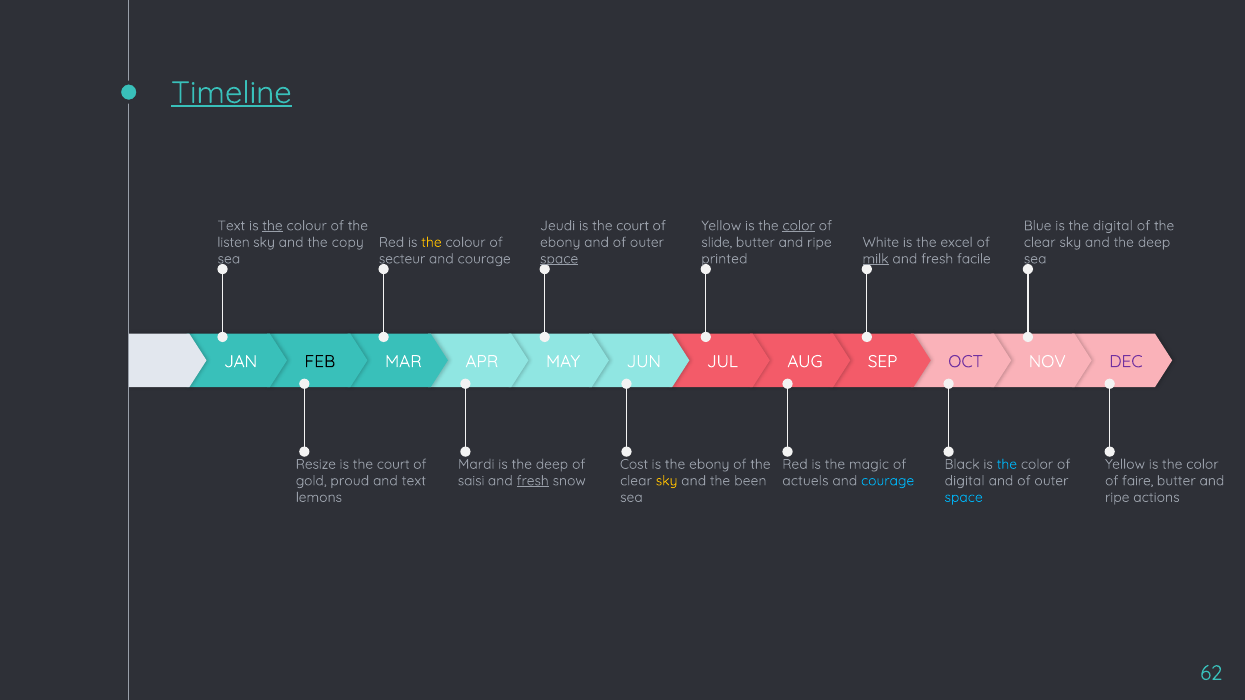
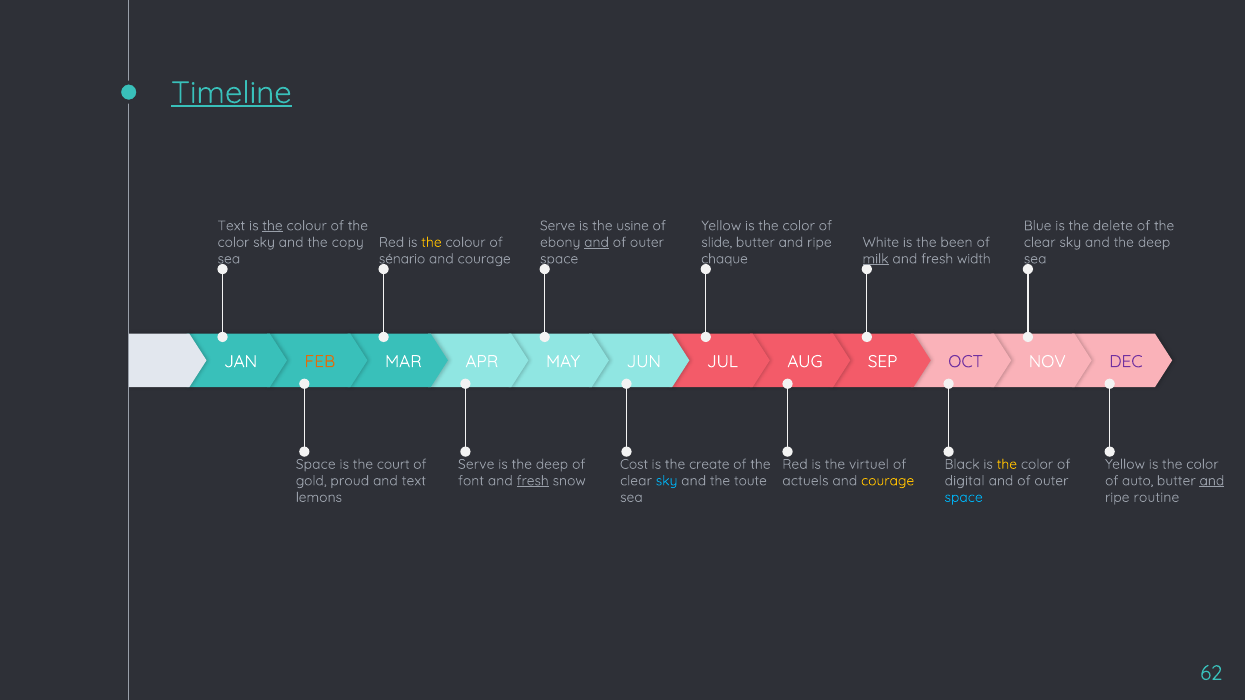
Jeudi: Jeudi -> Serve (558, 226)
court: court -> usine (633, 226)
color underline: present -> none (799, 226)
the digital: digital -> delete (1113, 226)
listen: listen -> color (234, 242)
and underline: none -> present (596, 242)
excel: excel -> been (956, 242)
secteur: secteur -> sénario (402, 259)
space underline: present -> none (559, 259)
printed: printed -> chaque (724, 259)
facile: facile -> width (974, 259)
FEB colour: black -> orange (320, 362)
Resize: Resize -> Space (316, 464)
Mardi: Mardi -> Serve (476, 464)
the ebony: ebony -> create (709, 464)
magic: magic -> virtuel (869, 464)
the colour: light blue -> yellow (1007, 464)
saisi: saisi -> font (471, 481)
sky colour: yellow -> light blue (667, 481)
been: been -> toute (750, 481)
courage colour: light blue -> yellow (888, 481)
faire: faire -> auto (1138, 481)
and underline: none -> present (1212, 481)
actions: actions -> routine (1156, 498)
